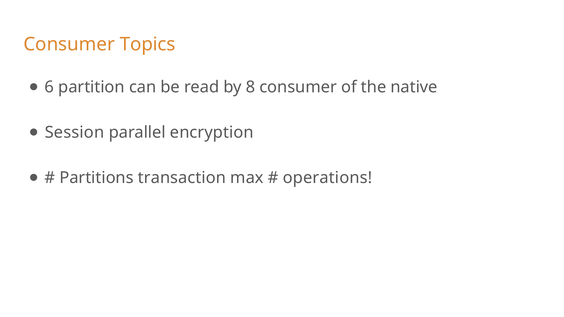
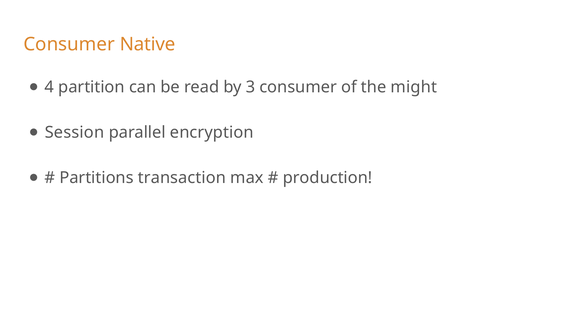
Topics: Topics -> Native (148, 44)
6: 6 -> 4 (49, 87)
8: 8 -> 3 (251, 87)
native: native -> might (414, 87)
operations: operations -> production (328, 178)
